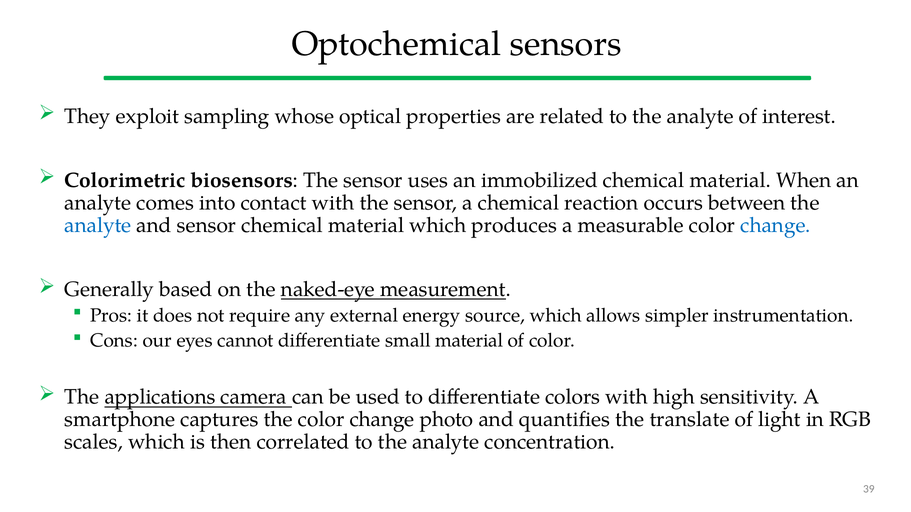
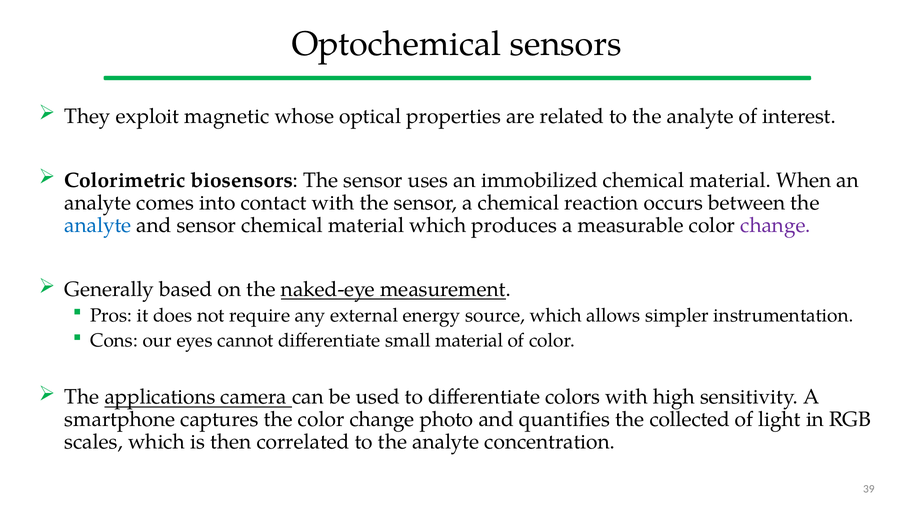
sampling: sampling -> magnetic (227, 116)
change colour: blue -> purple (776, 225)
translate: translate -> collected (690, 420)
